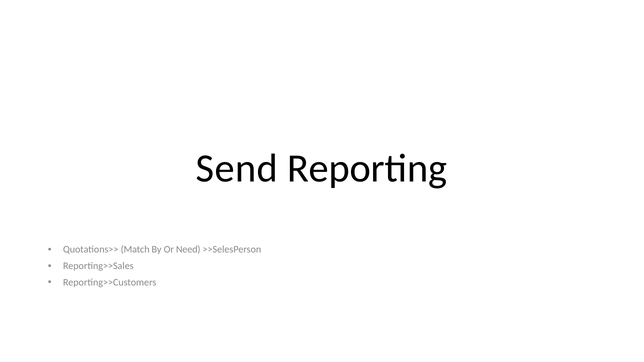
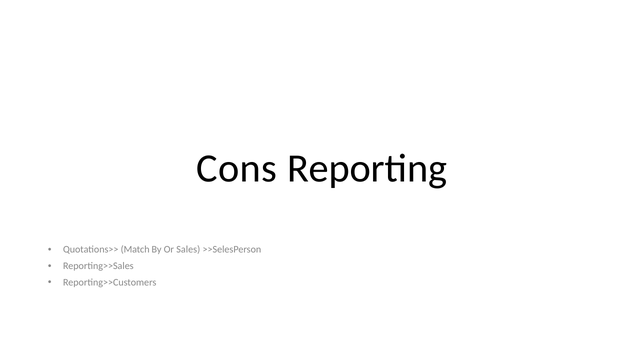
Send: Send -> Cons (237, 169)
Need: Need -> Sales (188, 250)
